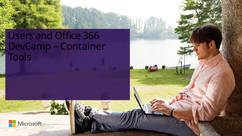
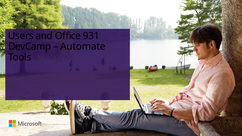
366: 366 -> 931 (91, 36)
Container: Container -> Automate (83, 47)
